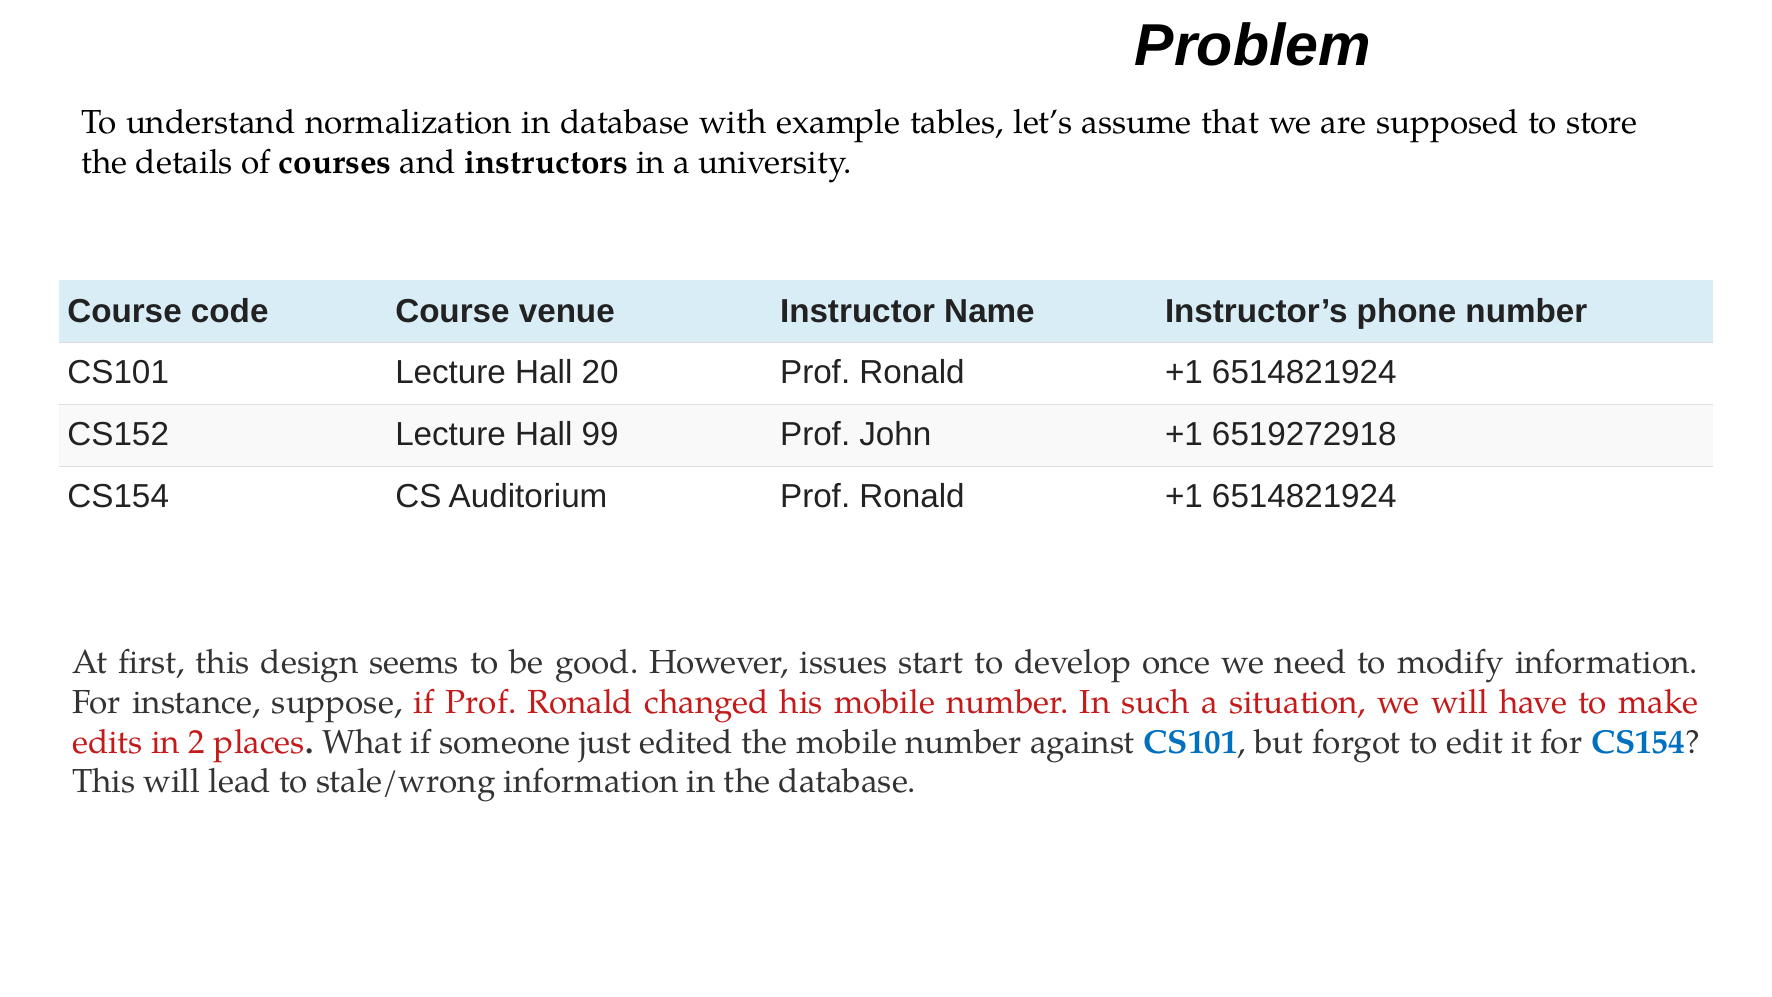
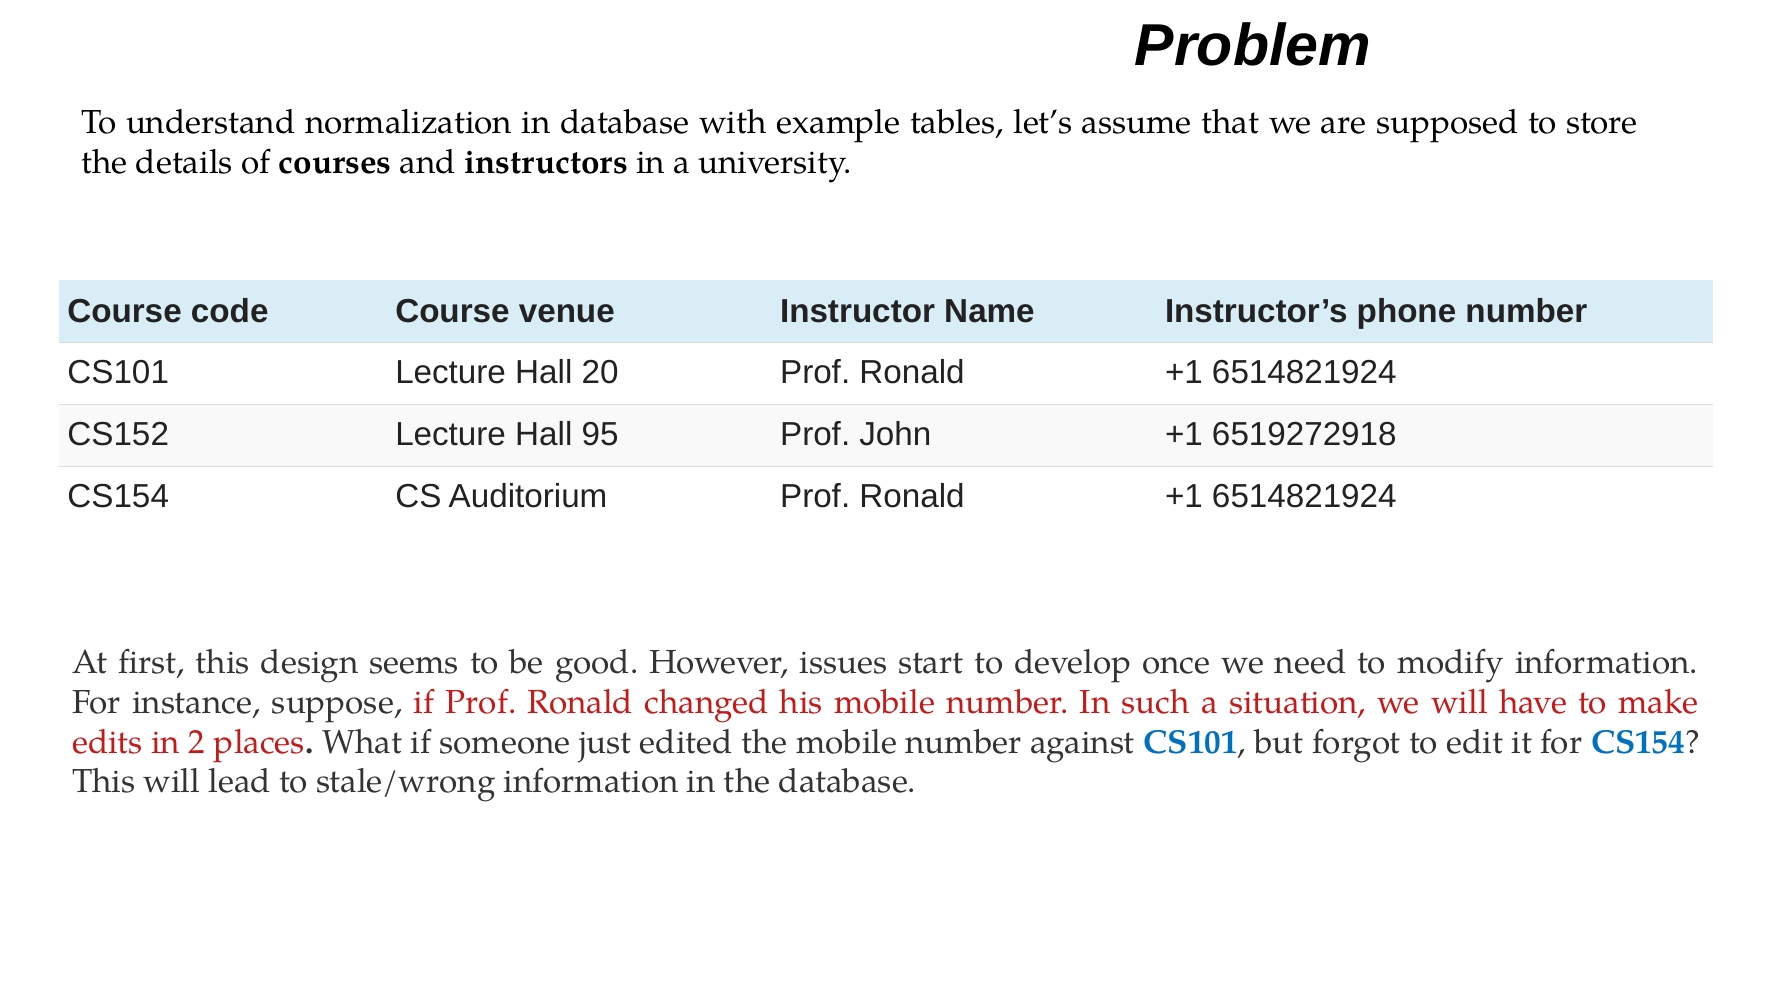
99: 99 -> 95 (600, 435)
